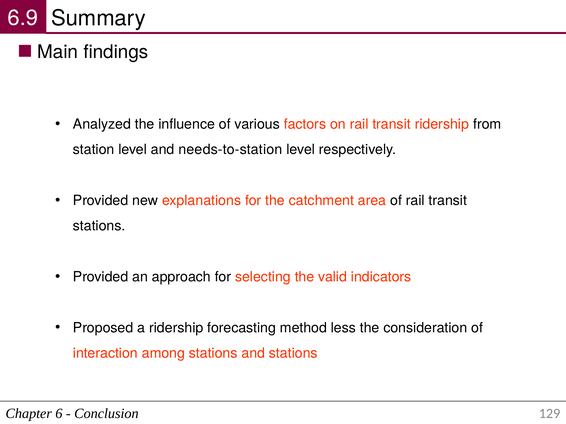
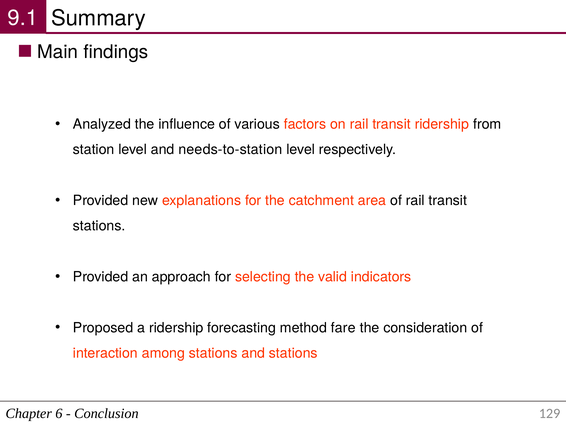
6.9: 6.9 -> 9.1 (23, 18)
less: less -> fare (343, 328)
